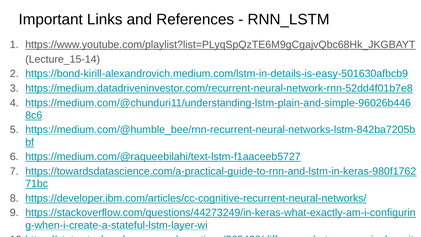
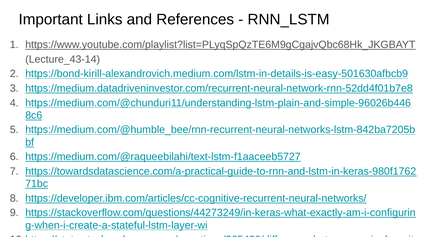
Lecture_15-14: Lecture_15-14 -> Lecture_43-14 (63, 59)
